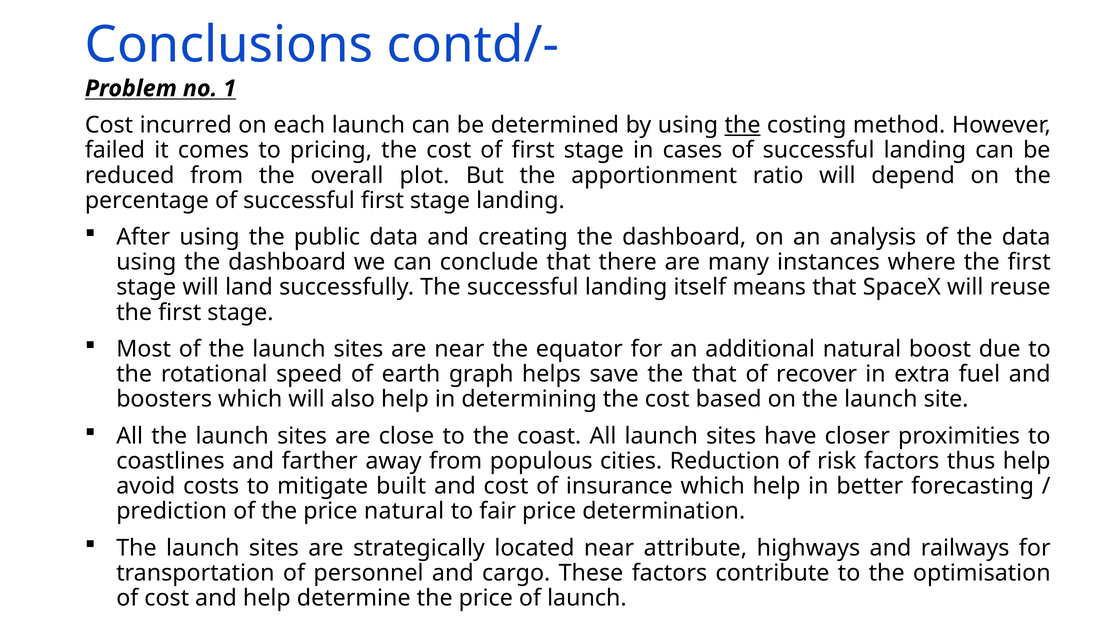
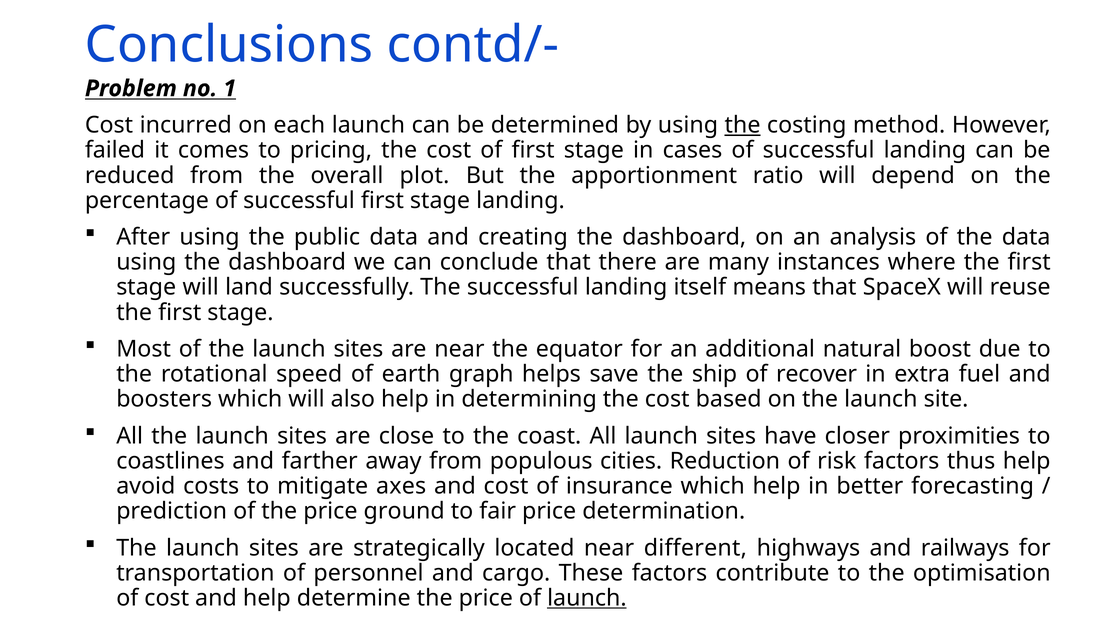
the that: that -> ship (715, 374)
built: built -> axes (401, 486)
price natural: natural -> ground (404, 511)
attribute: attribute -> different (695, 548)
launch underline: none -> present (587, 598)
